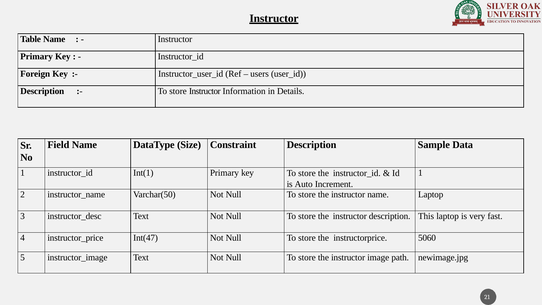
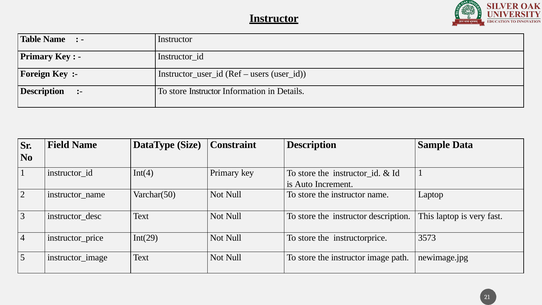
Int(1: Int(1 -> Int(4 (143, 173)
Int(47: Int(47 -> Int(29 (146, 238)
5060: 5060 -> 3573 (427, 238)
